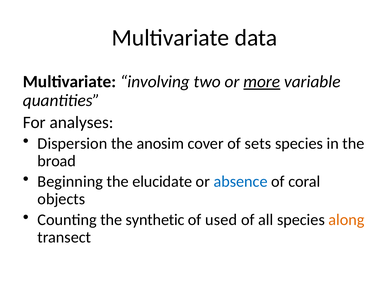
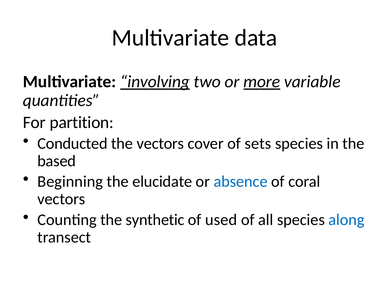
involving underline: none -> present (155, 82)
analyses: analyses -> partition (82, 122)
Dispersion: Dispersion -> Conducted (73, 143)
the anosim: anosim -> vectors (160, 143)
broad: broad -> based (57, 161)
objects: objects -> vectors (61, 199)
along colour: orange -> blue (347, 220)
